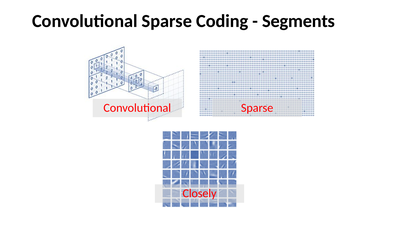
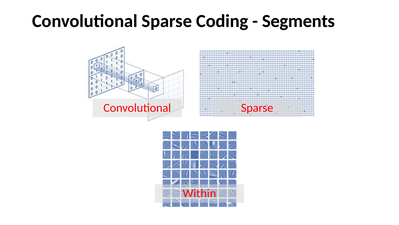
Closely: Closely -> Within (199, 193)
